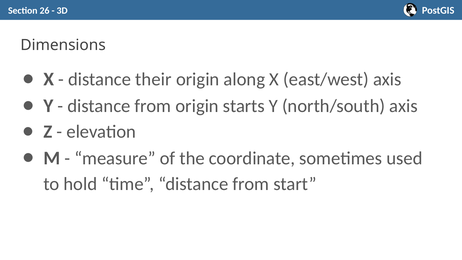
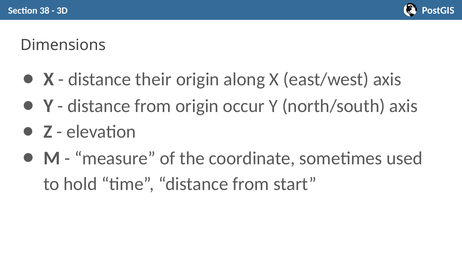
26: 26 -> 38 (45, 11)
starts: starts -> occur (244, 106)
